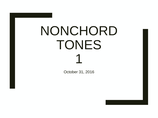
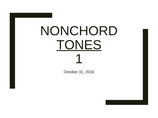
TONES underline: none -> present (79, 45)
